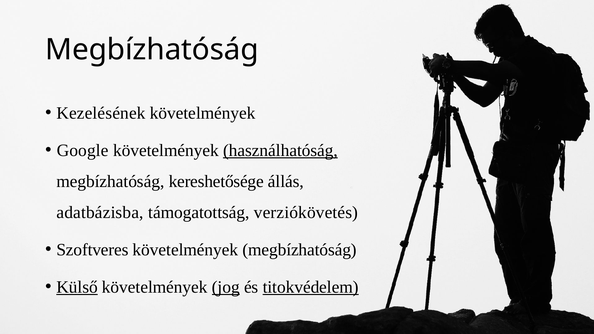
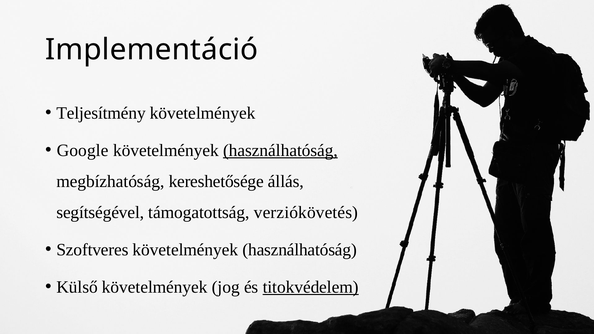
Megbízhatóság: Megbízhatóság -> Implementáció (152, 50)
Kezelésének: Kezelésének -> Teljesítmény (101, 113)
adatbázisba: adatbázisba -> segítségével (100, 213)
megbízhatóság: megbízhatóság -> használhatóság (300, 250)
Külső underline: present -> none (77, 287)
jog underline: present -> none (226, 287)
